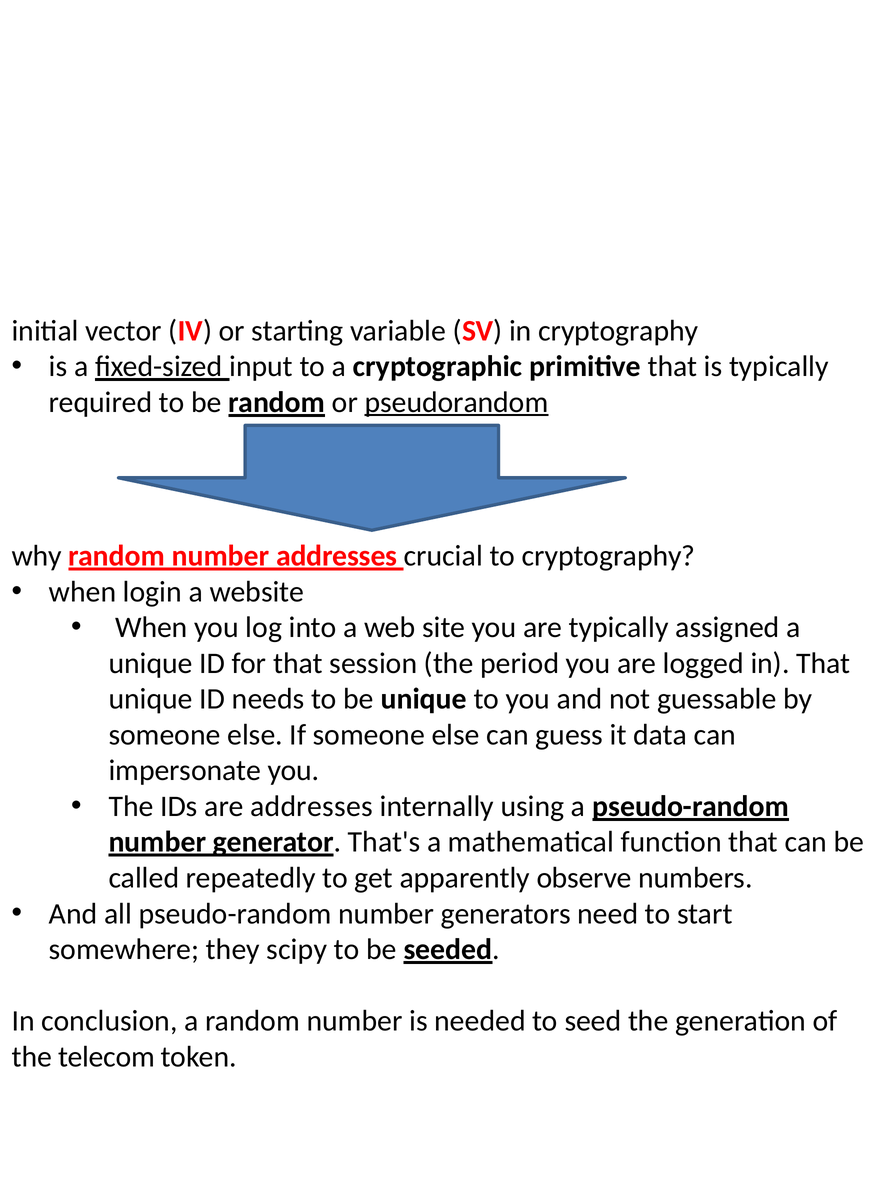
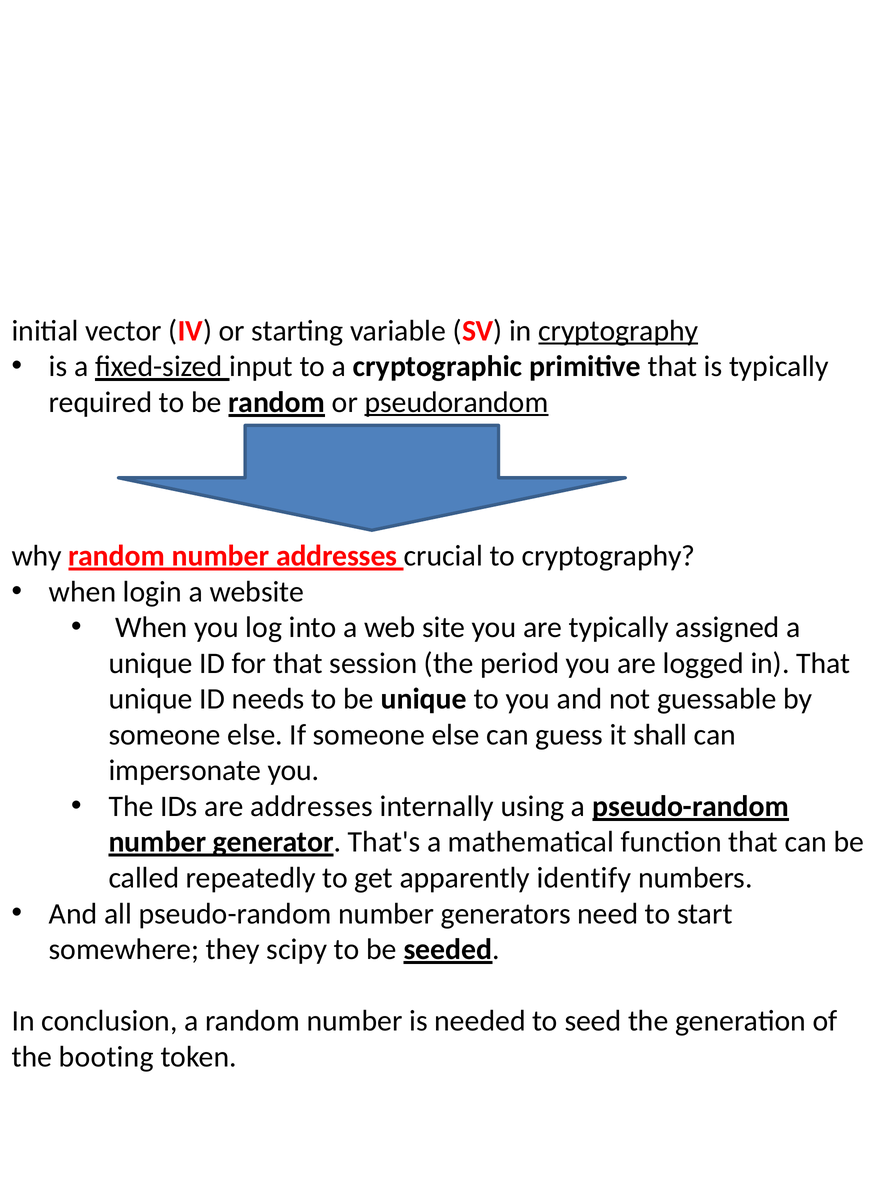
cryptography underline: none -> present (618, 331)
data: data -> shall (660, 735)
observe: observe -> identify (584, 878)
telecom: telecom -> booting (106, 1057)
